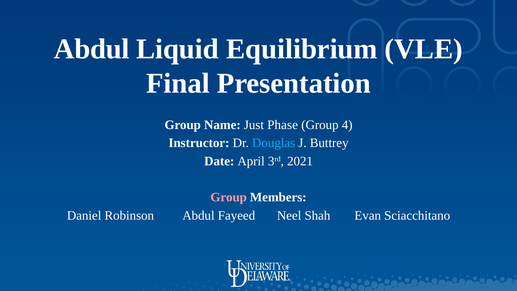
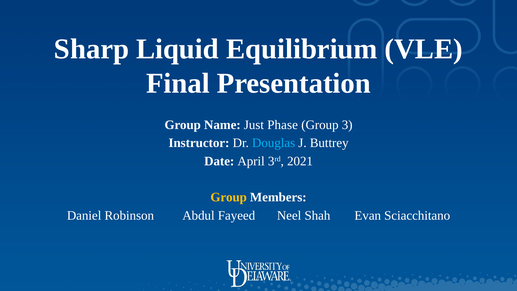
Abdul: Abdul -> Sharp (92, 49)
4: 4 -> 3 (347, 125)
Group colour: pink -> yellow (229, 197)
